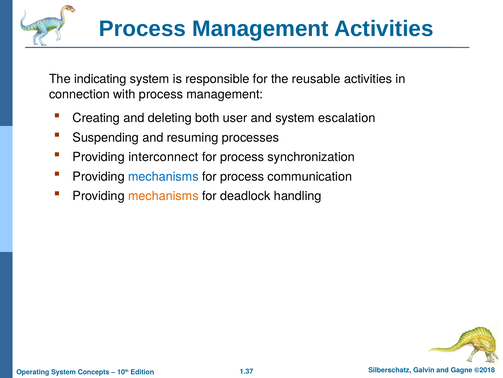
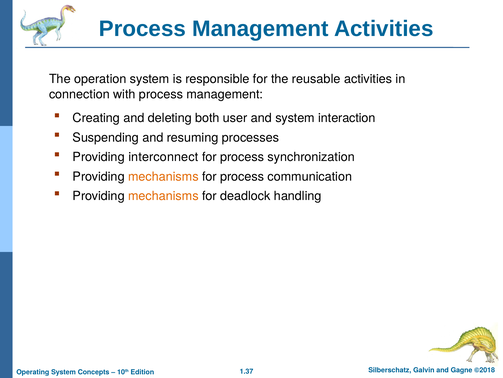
indicating: indicating -> operation (100, 79)
escalation: escalation -> interaction (347, 118)
mechanisms colour: blue -> orange (163, 176)
